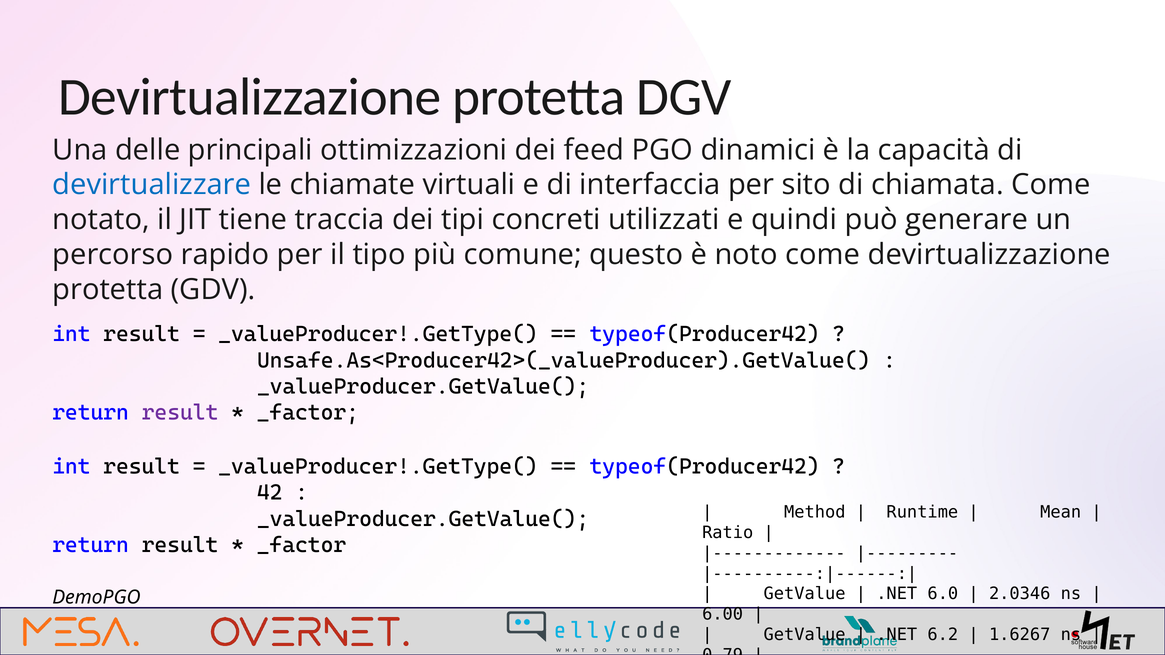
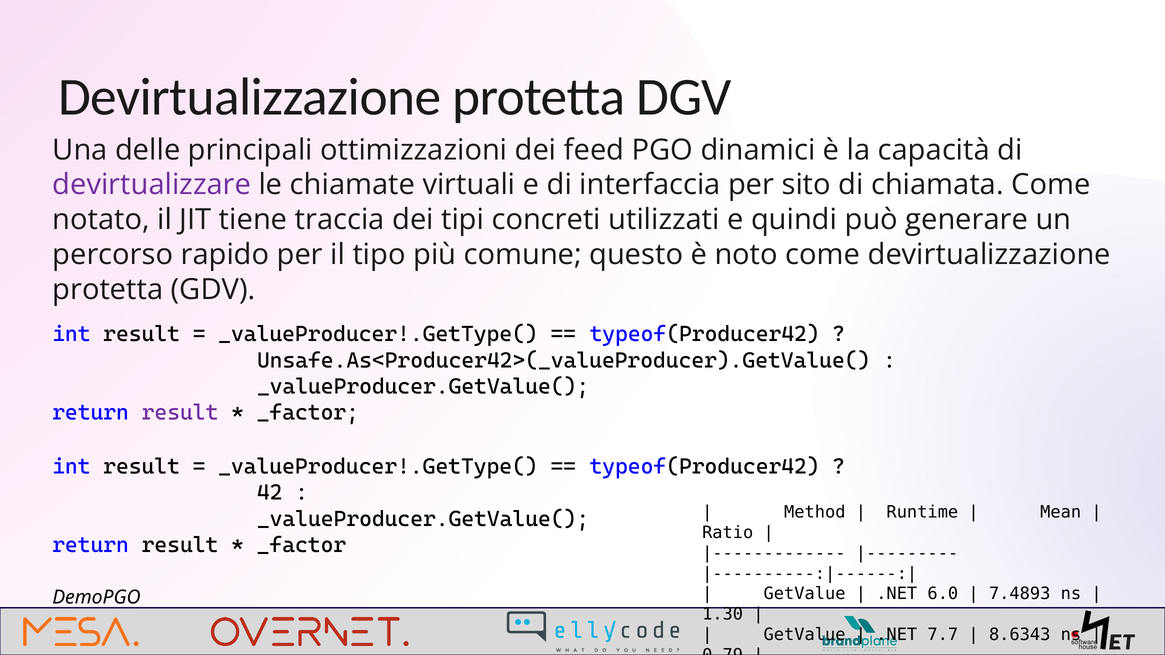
devirtualizzare colour: blue -> purple (152, 185)
2.0346: 2.0346 -> 7.4893 (1020, 594)
6.00: 6.00 -> 1.30 (723, 614)
6.2: 6.2 -> 7.7 (943, 635)
1.6267: 1.6267 -> 8.6343 (1020, 635)
